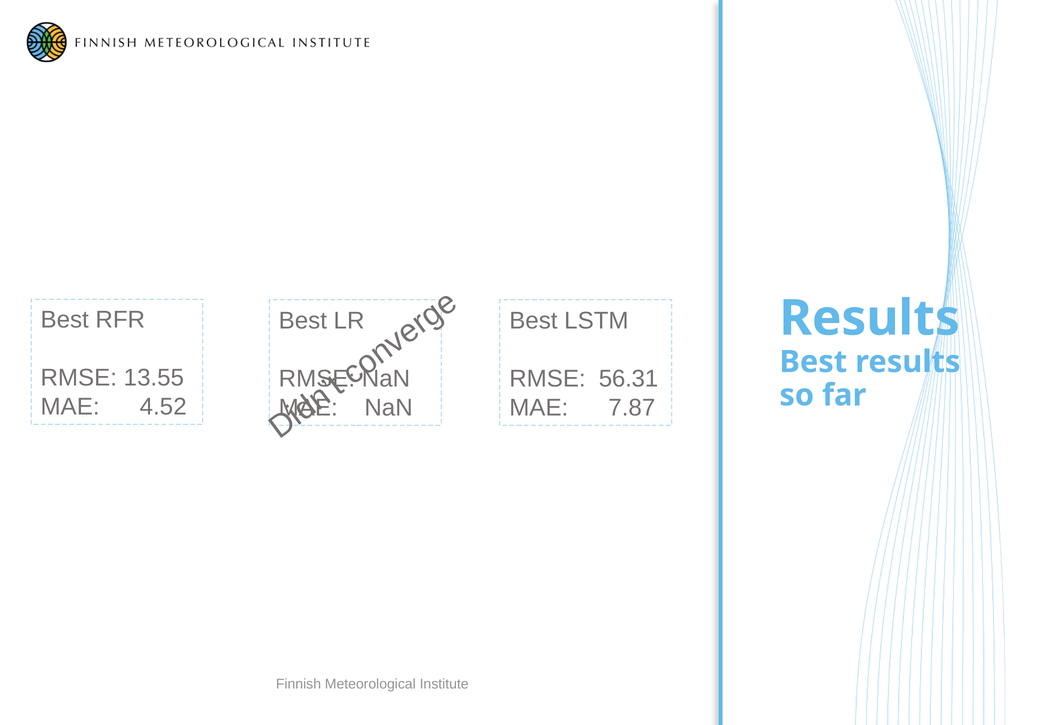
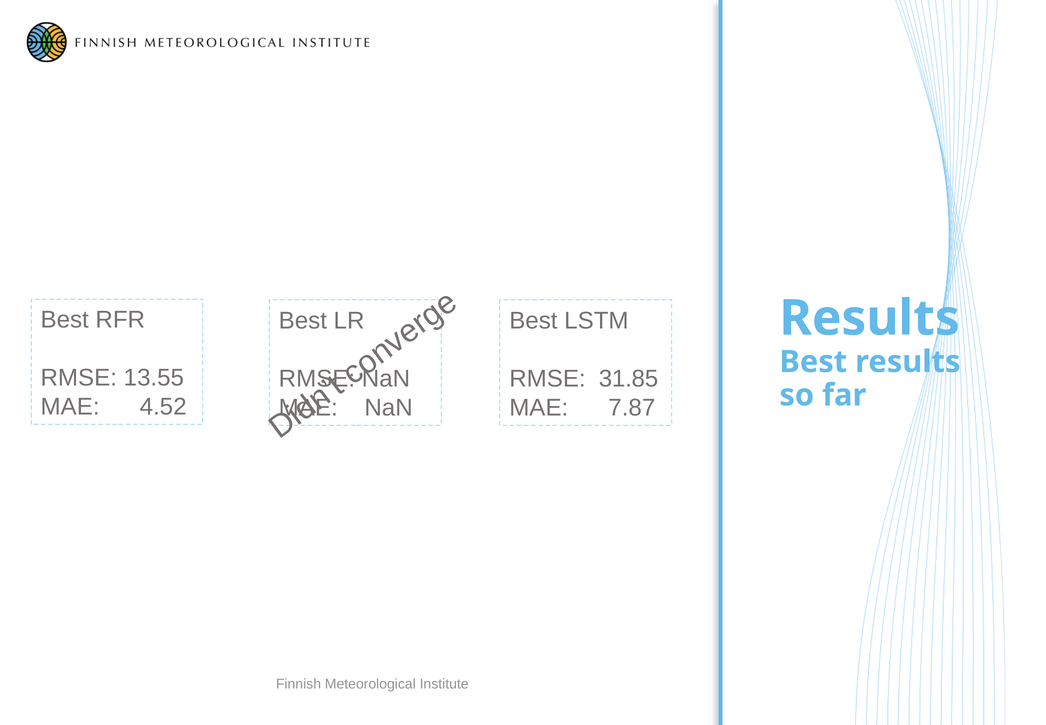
56.31: 56.31 -> 31.85 (628, 379)
